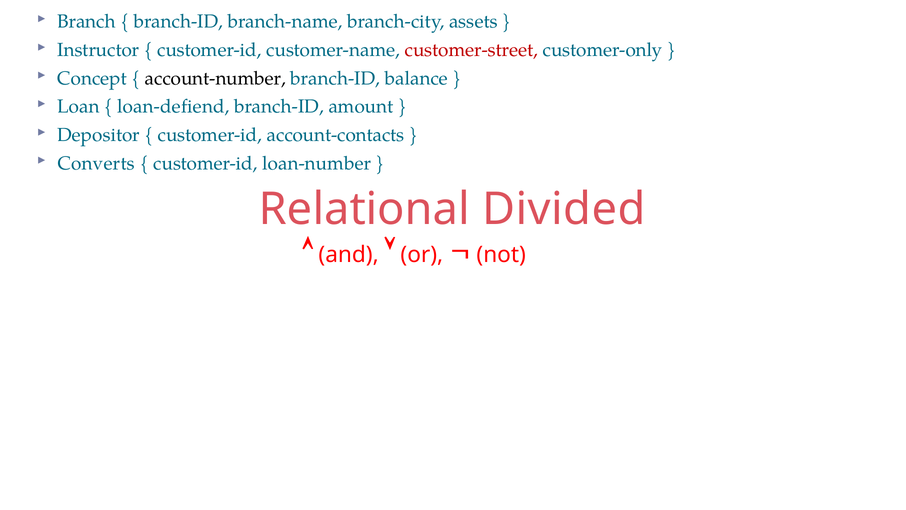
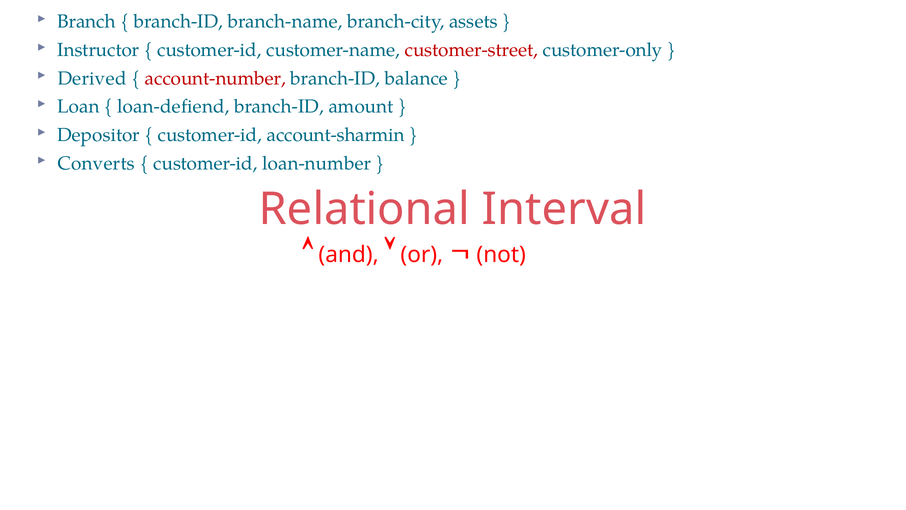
Concept: Concept -> Derived (92, 78)
account-number colour: black -> red (215, 78)
account-contacts: account-contacts -> account-sharmin (336, 135)
Divided: Divided -> Interval (564, 209)
